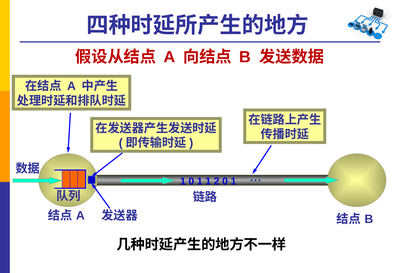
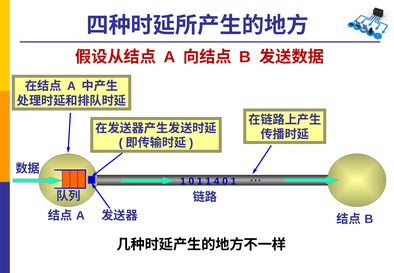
2: 2 -> 4 (217, 181)
